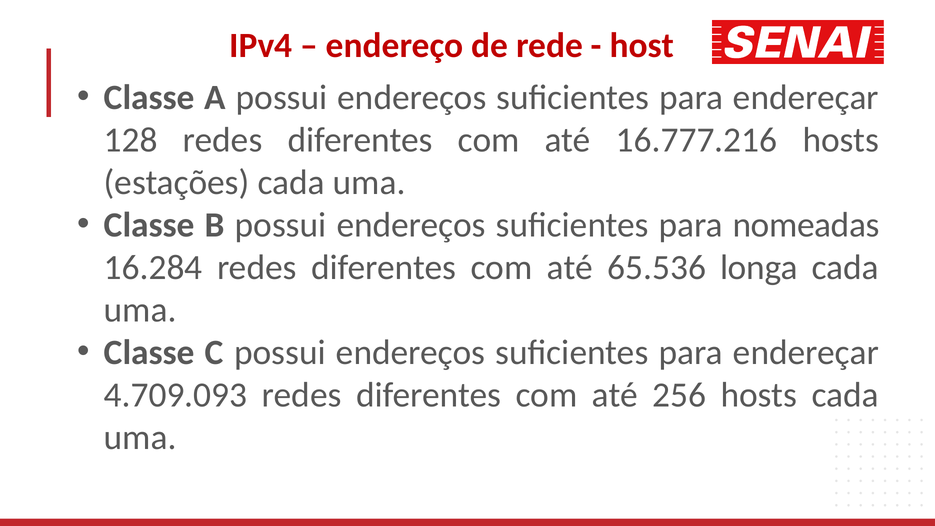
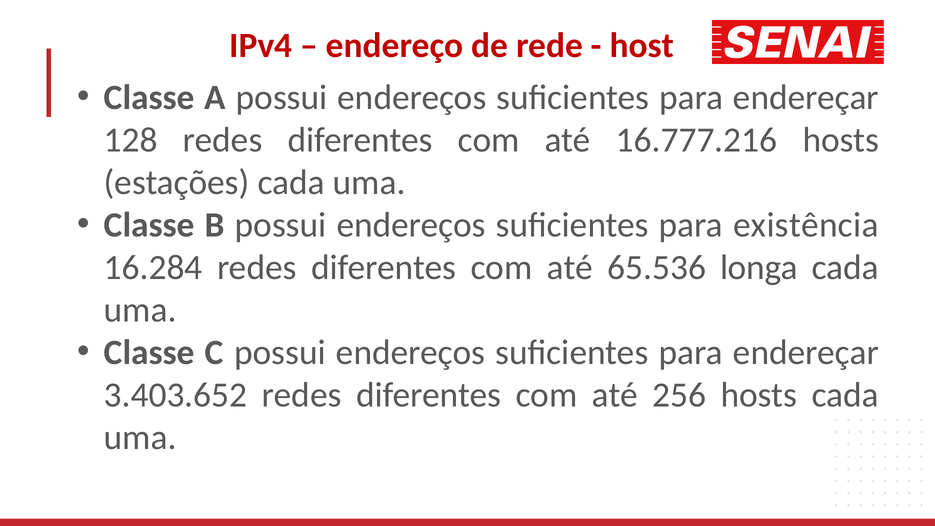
nomeadas: nomeadas -> existência (806, 225)
4.709.093: 4.709.093 -> 3.403.652 (176, 395)
